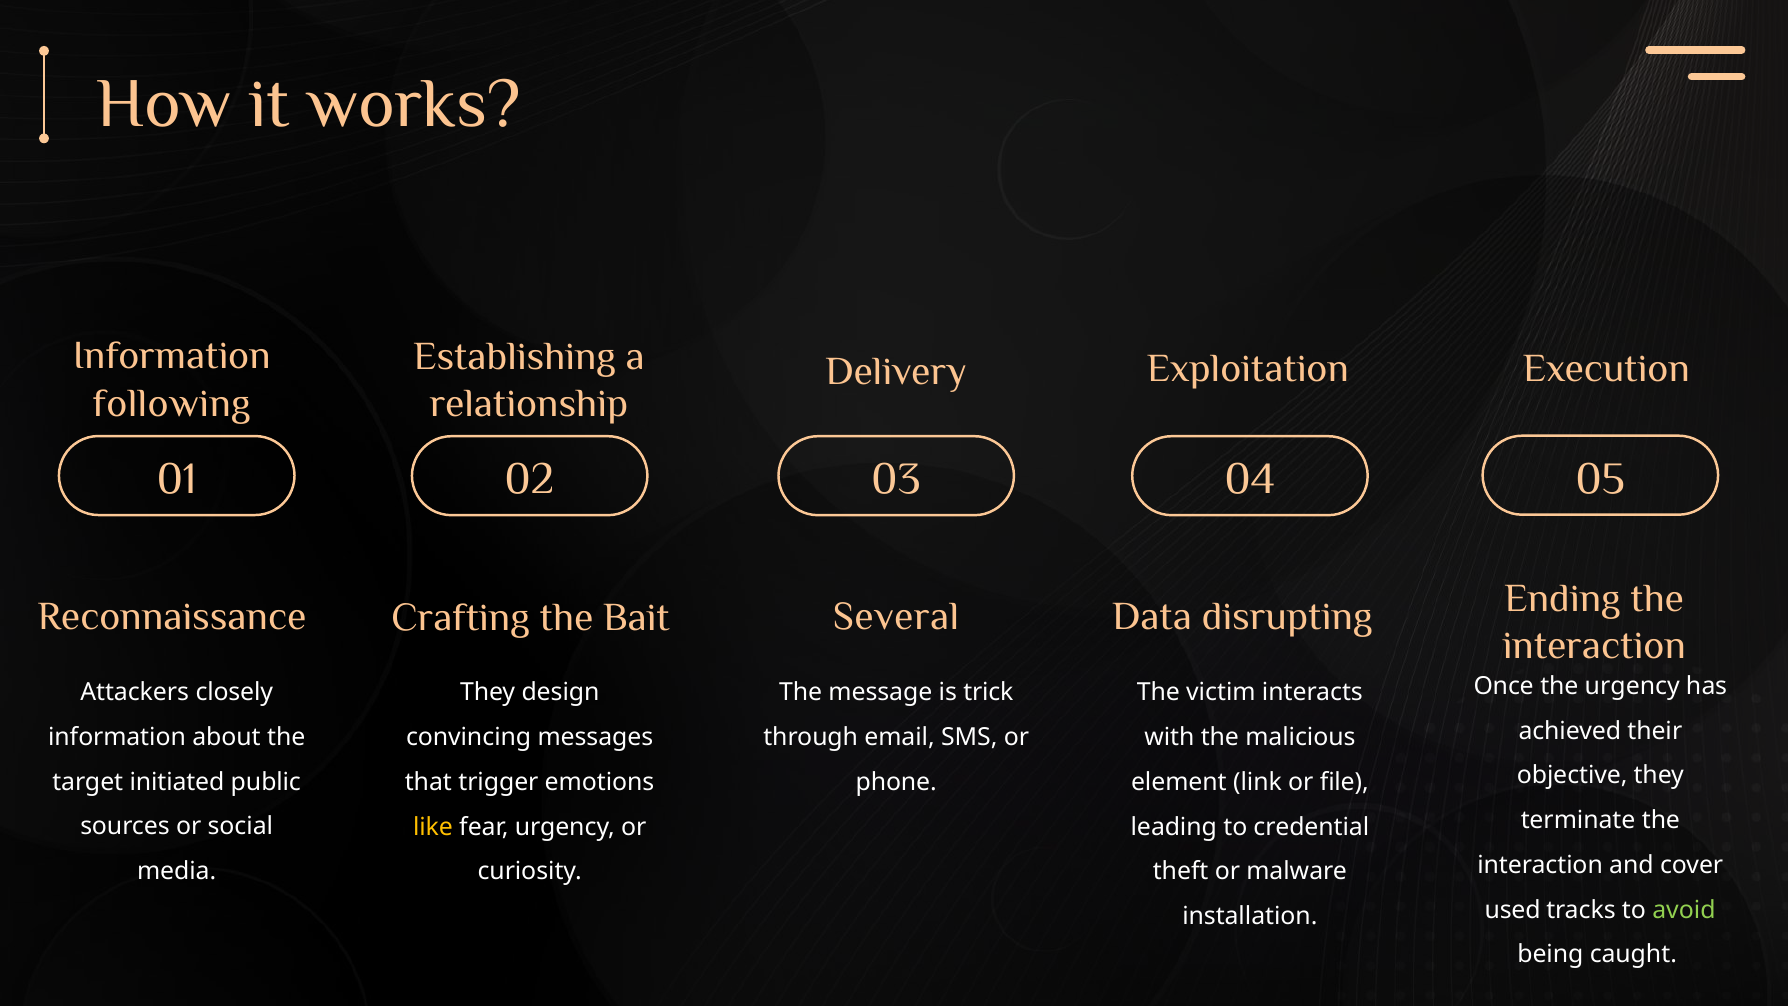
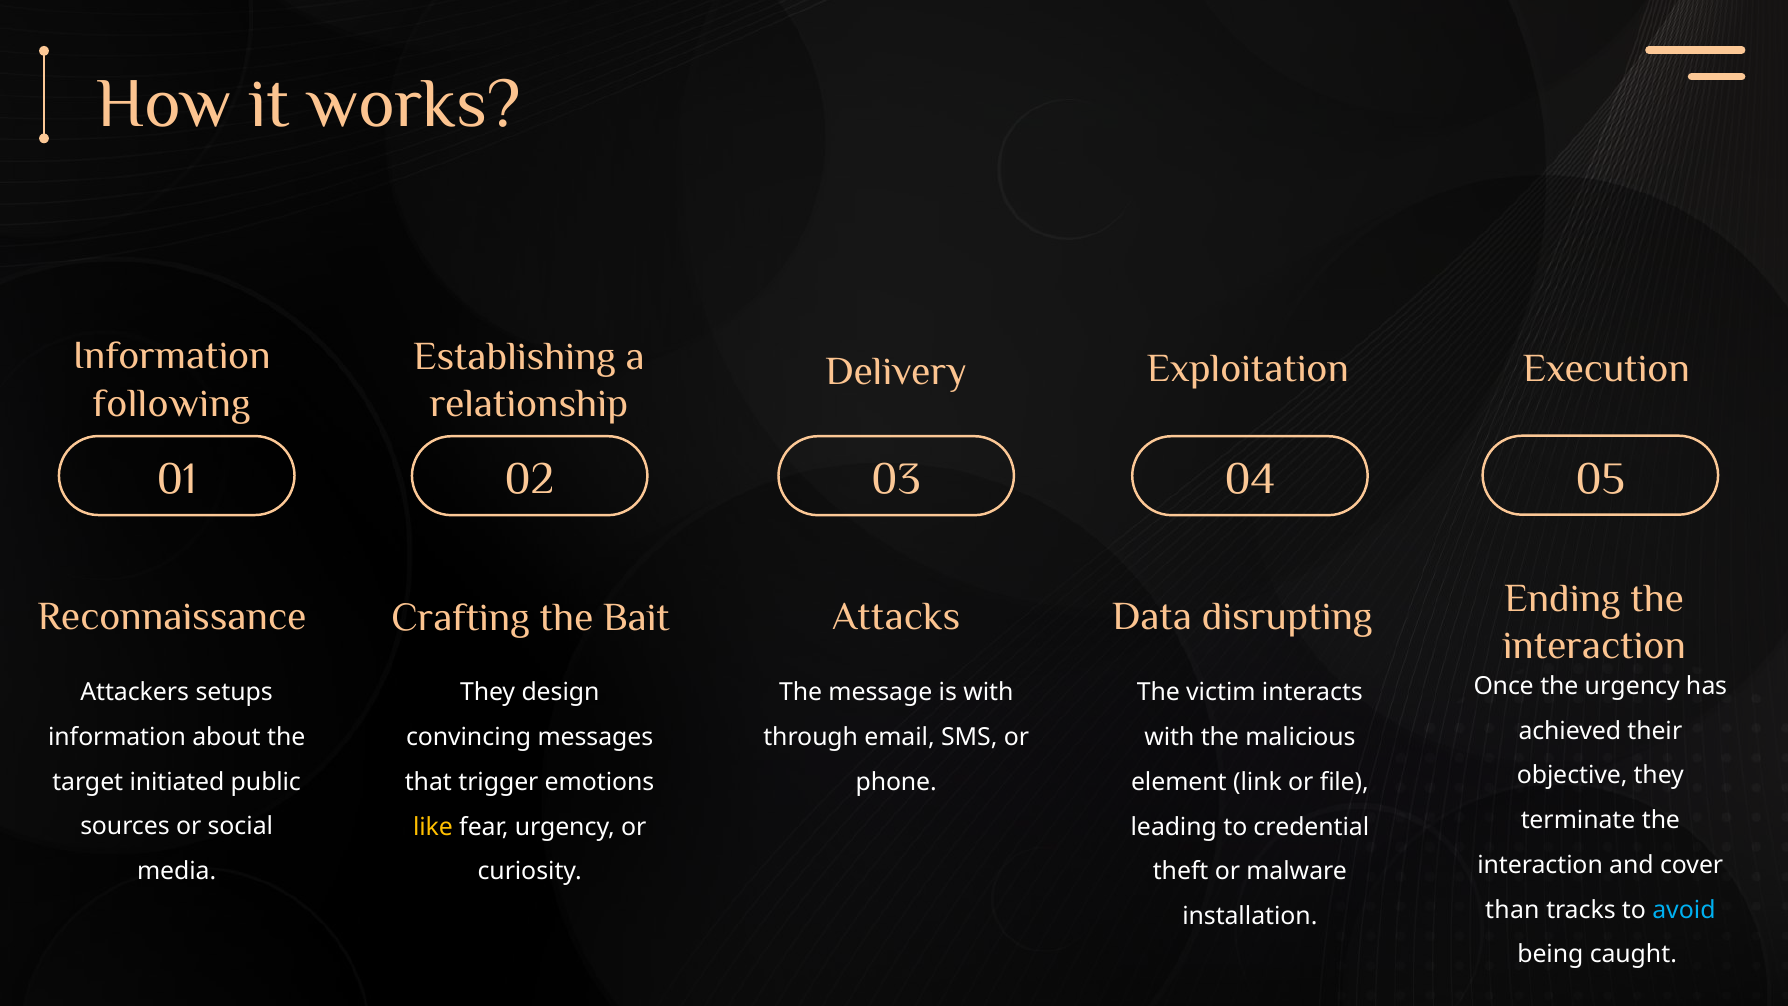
Several: Several -> Attacks (896, 616)
closely: closely -> setups (234, 692)
is trick: trick -> with (988, 692)
used: used -> than (1512, 910)
avoid colour: light green -> light blue (1684, 910)
